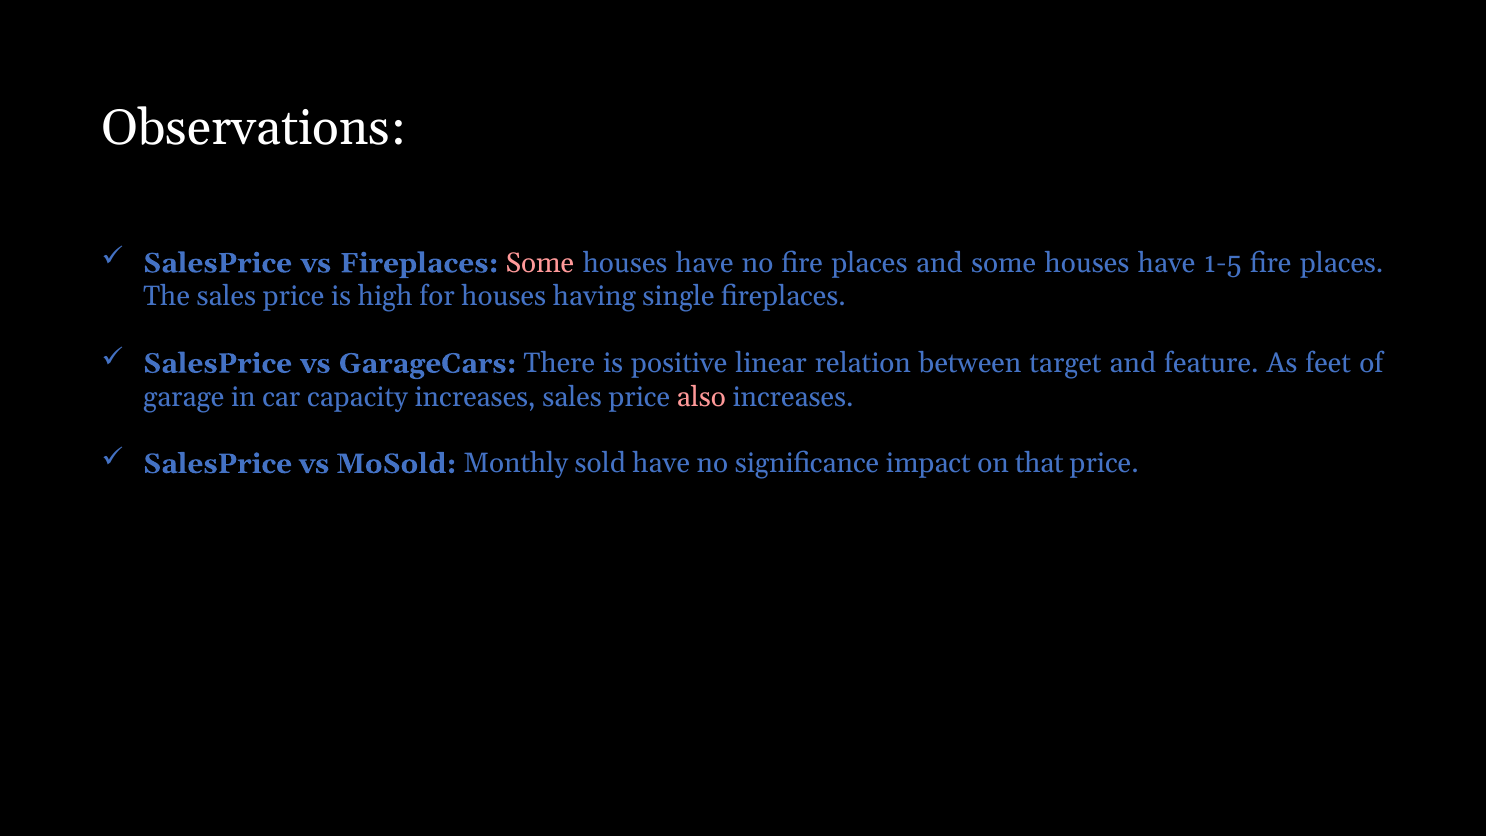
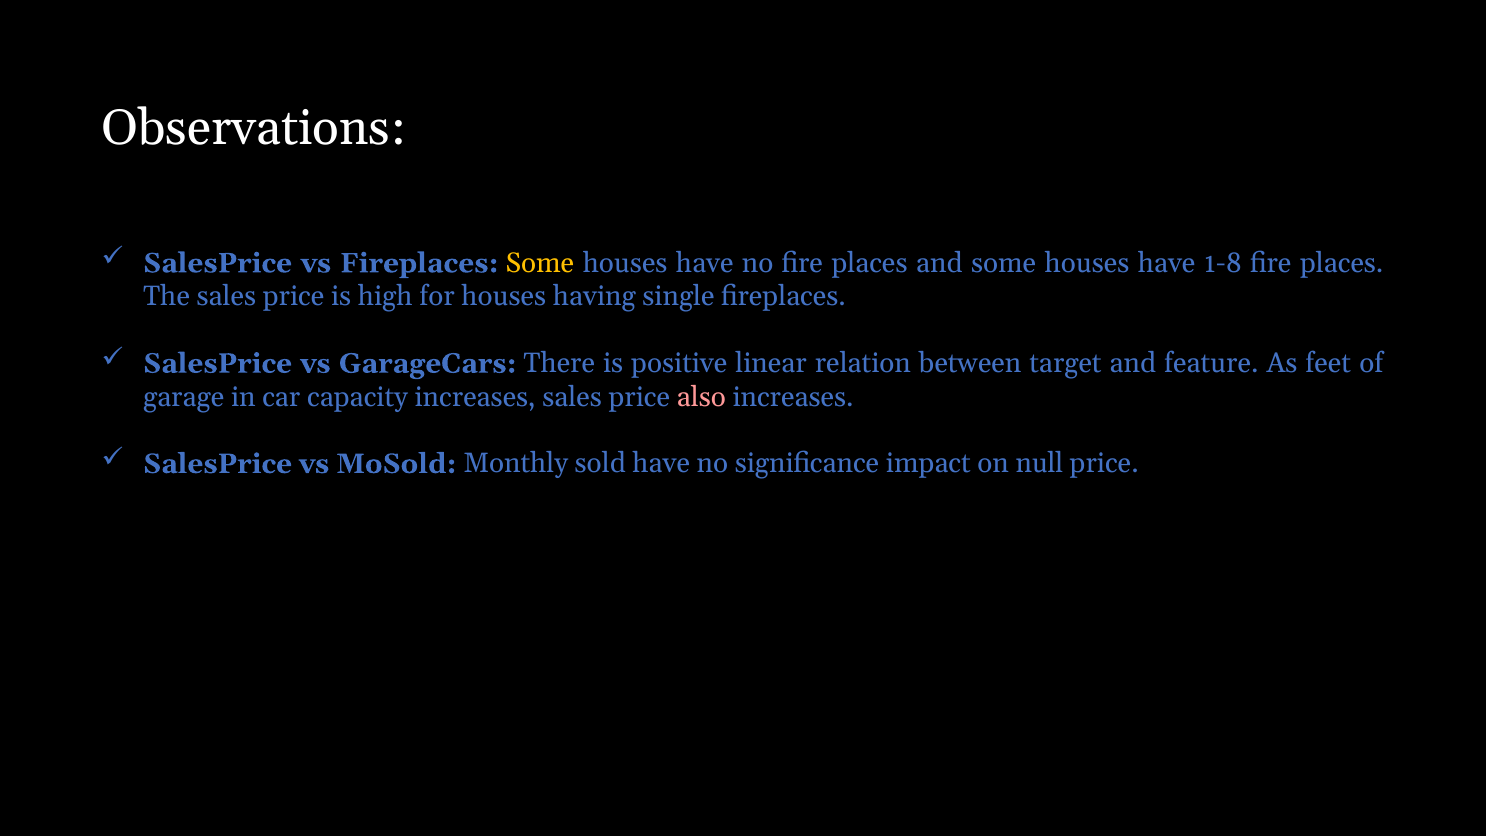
Some colour: pink -> yellow (540, 263)
1-5: 1-5 -> 1-8 (1223, 263)
that: that -> null (1039, 464)
